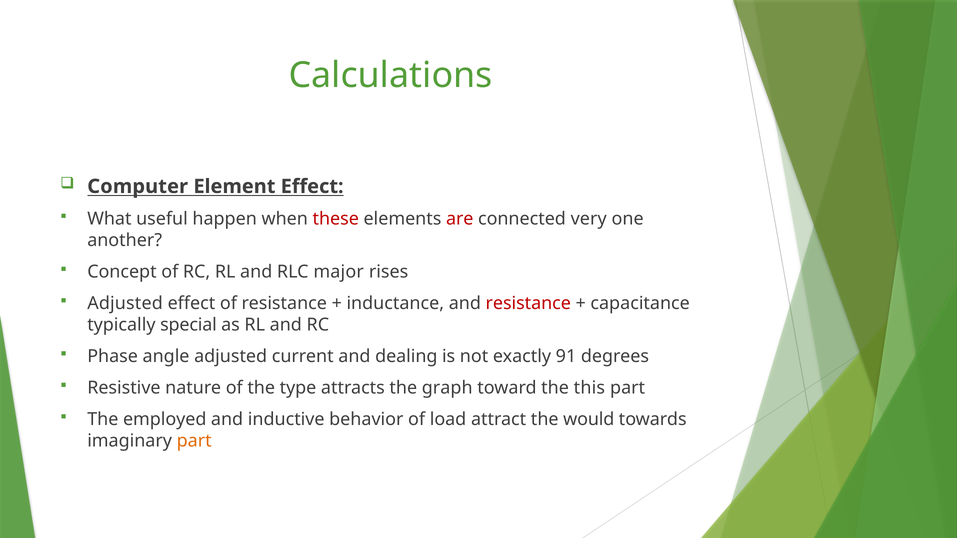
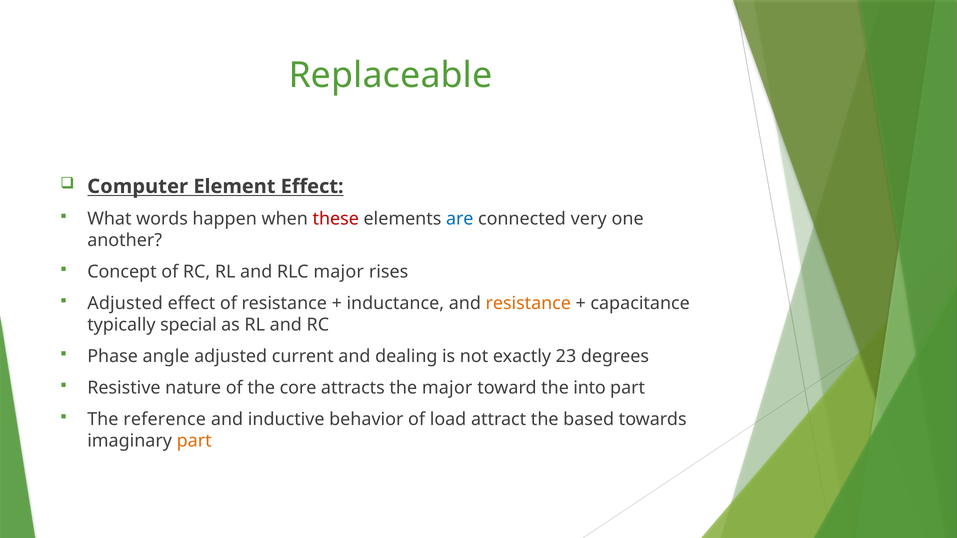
Calculations: Calculations -> Replaceable (391, 75)
useful: useful -> words (162, 219)
are colour: red -> blue (460, 219)
resistance colour: red -> orange (528, 304)
91: 91 -> 23 (566, 357)
type: type -> core (298, 388)
the graph: graph -> major (447, 388)
this: this -> into (590, 388)
employed: employed -> reference (165, 420)
would: would -> based (589, 420)
